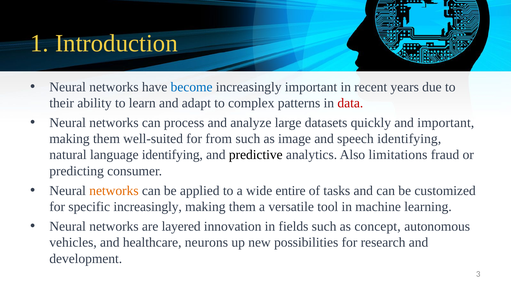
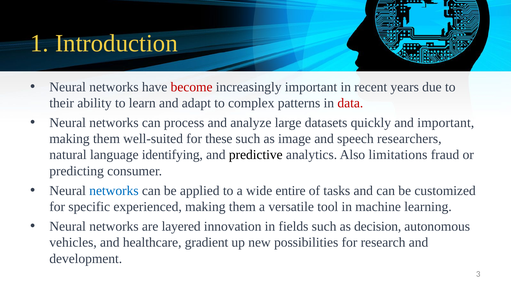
become colour: blue -> red (192, 87)
from: from -> these (219, 139)
speech identifying: identifying -> researchers (409, 139)
networks colour: orange -> blue (114, 191)
specific increasingly: increasingly -> experienced (148, 207)
concept: concept -> decision (378, 227)
neurons: neurons -> gradient (207, 243)
